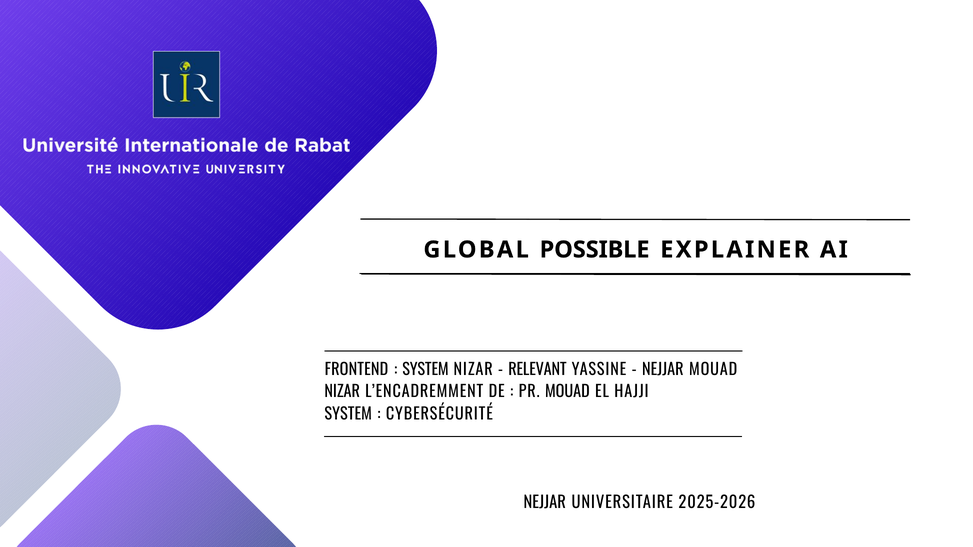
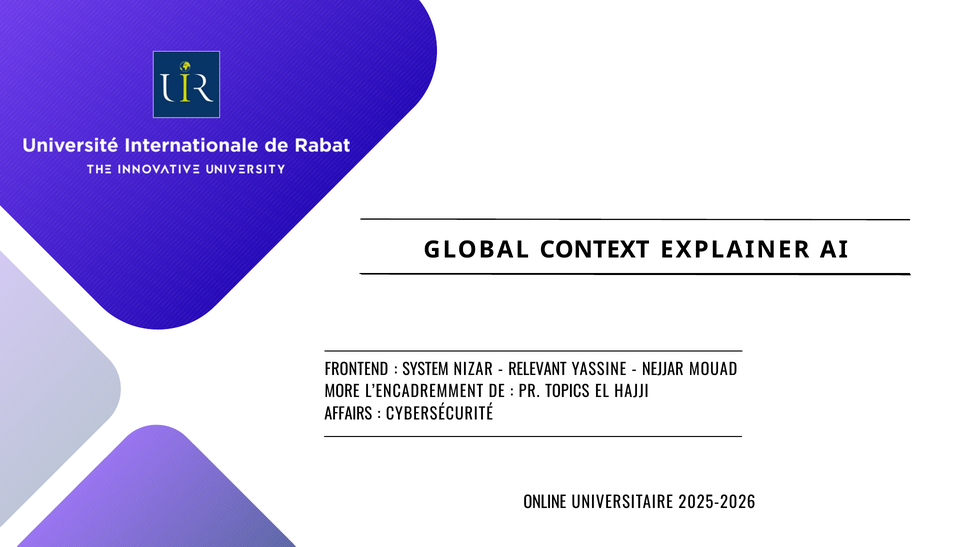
POSSIBLE: POSSIBLE -> CONTEXT (595, 250)
NIZAR: NIZAR -> MORE (342, 392)
PR MOUAD: MOUAD -> TOPICS (567, 392)
SYSTEM: SYSTEM -> AFFAIRS (348, 415)
NEJJAR: NEJJAR -> ONLINE (545, 503)
